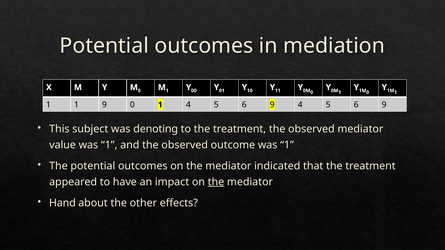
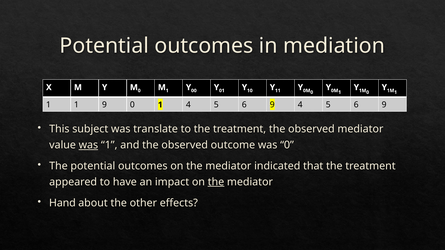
denoting: denoting -> translate (156, 129)
was underline: none -> present (88, 145)
outcome was 1: 1 -> 0 (287, 145)
